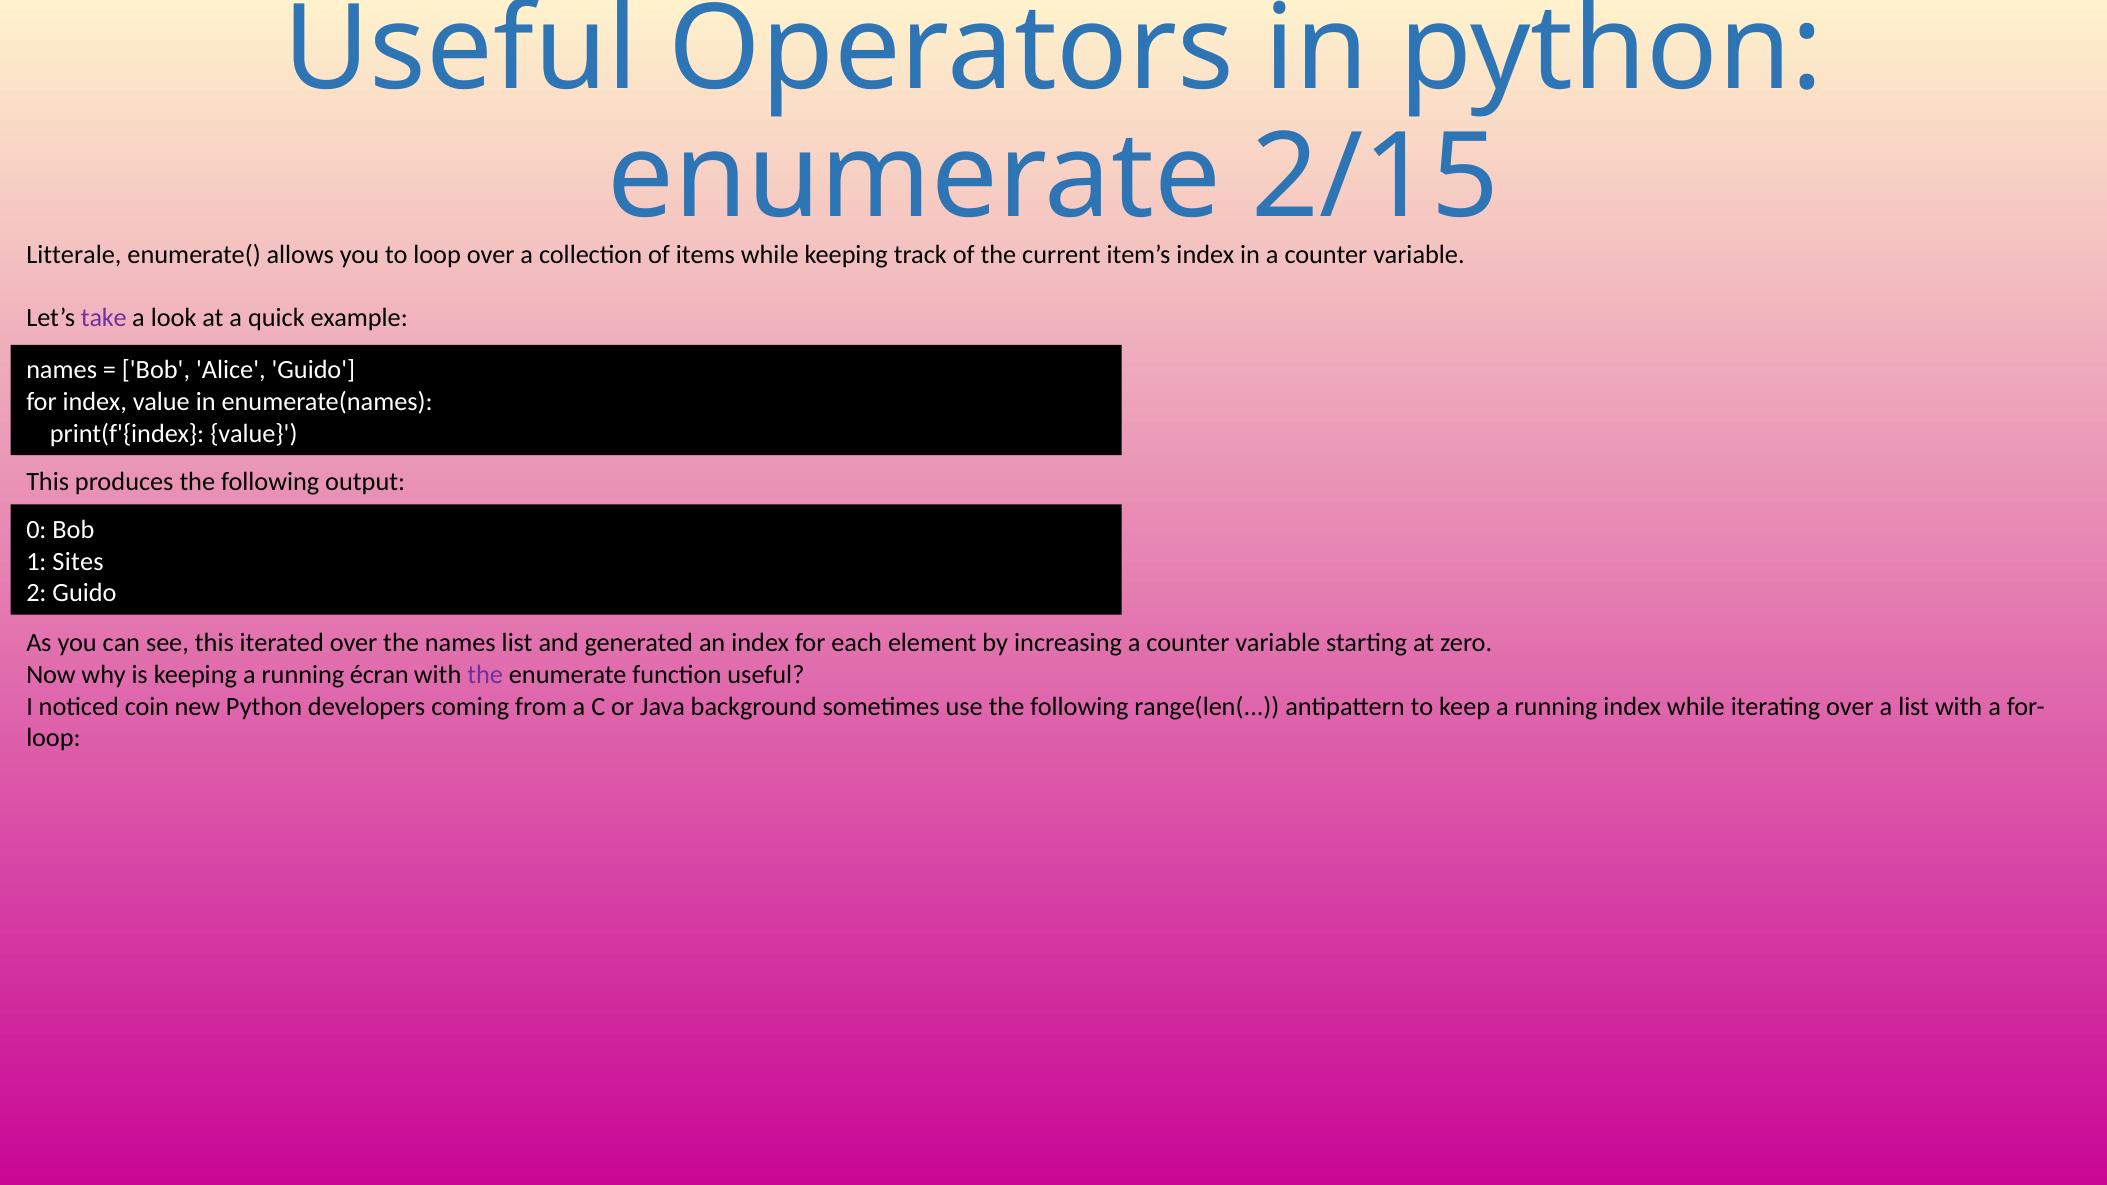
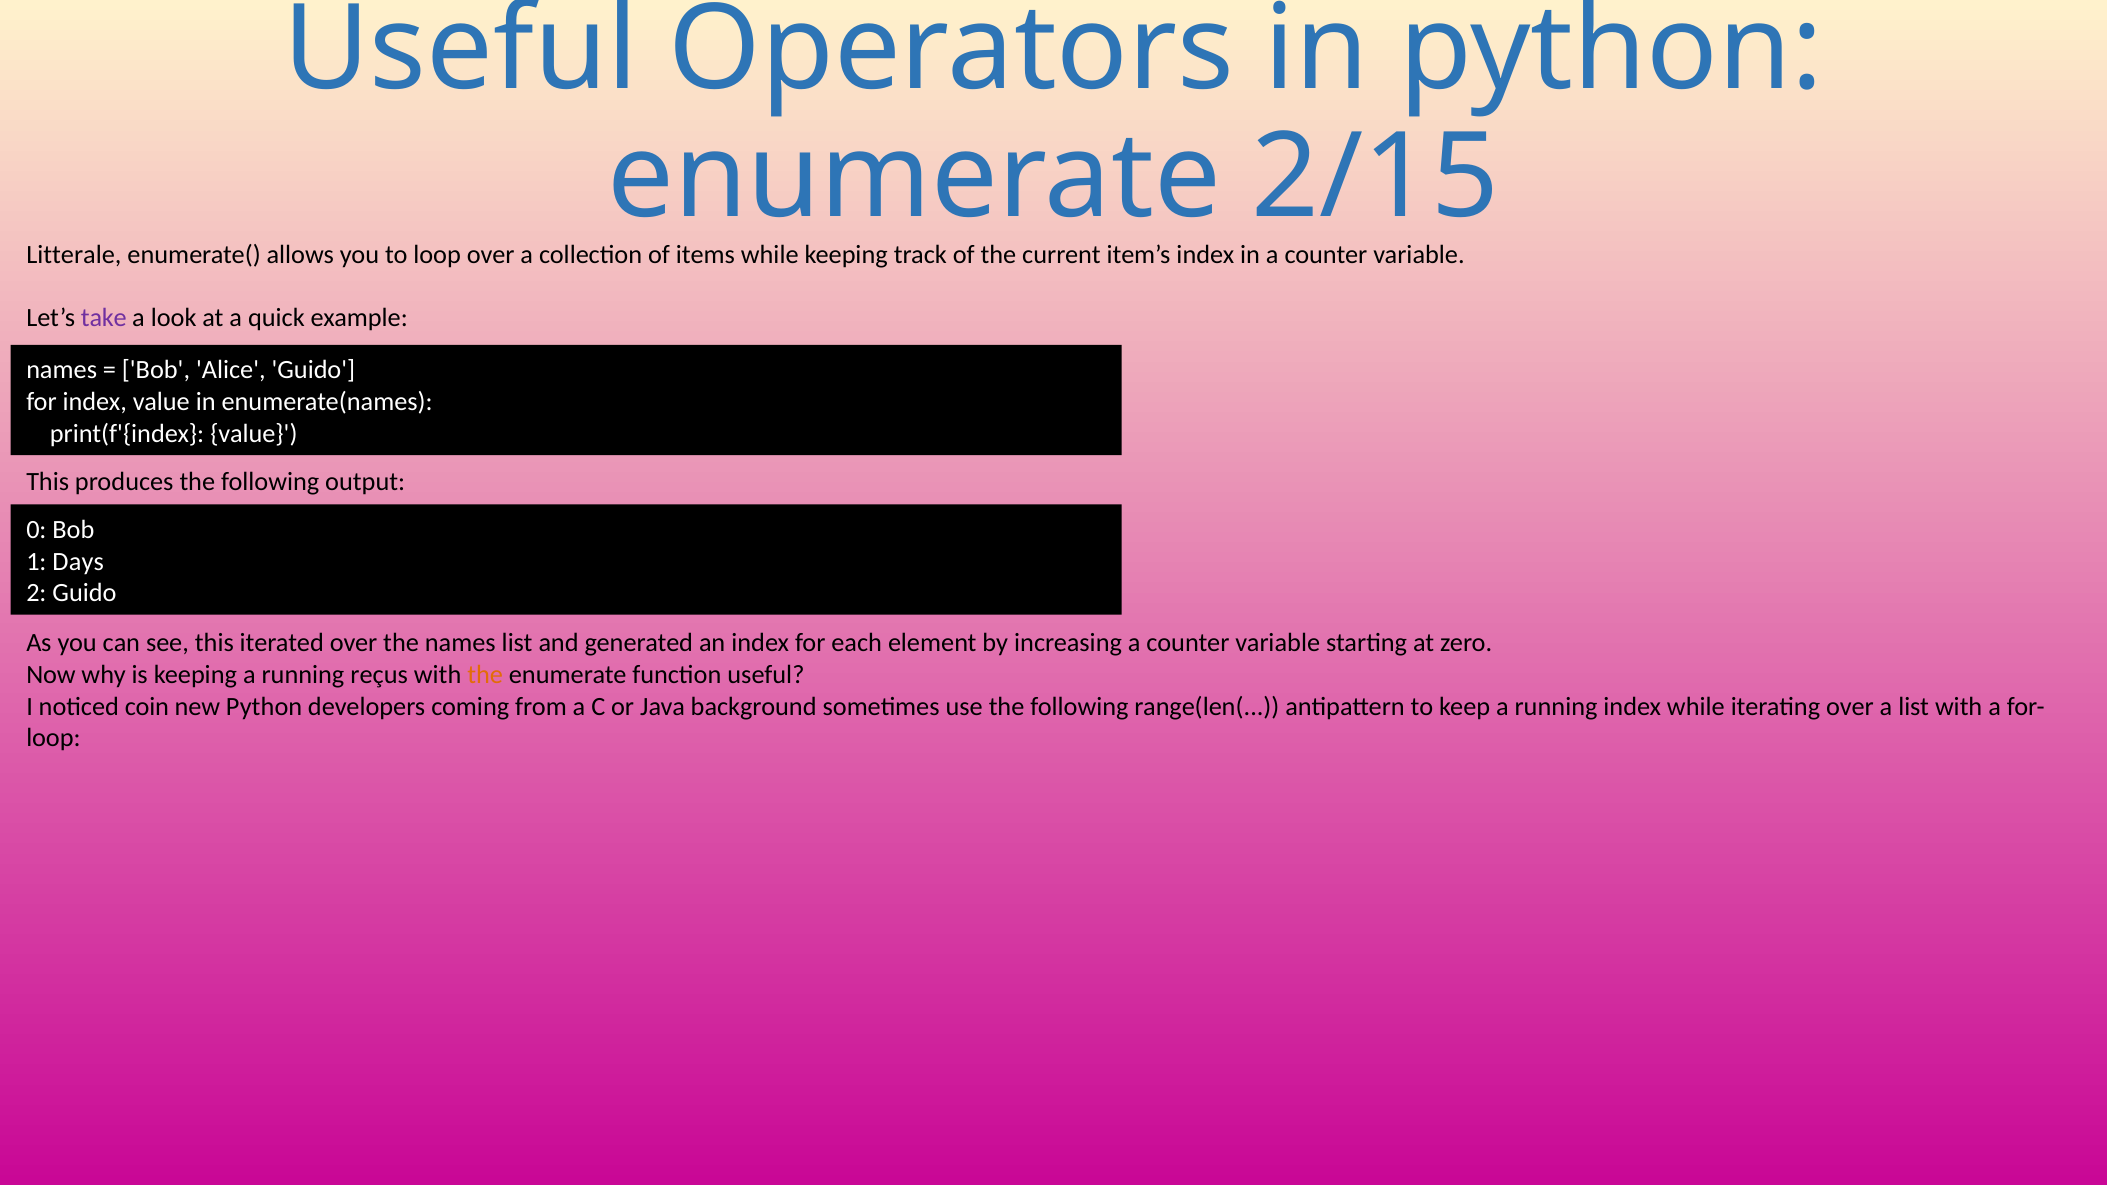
Sites: Sites -> Days (78, 562)
écran: écran -> reçus (379, 675)
the colour: purple -> orange (485, 675)
